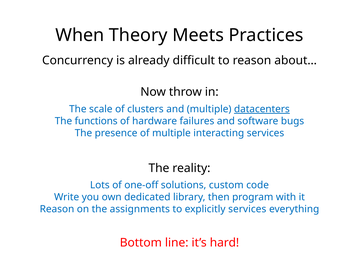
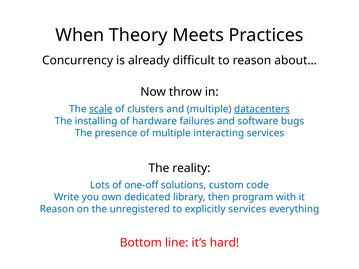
scale underline: none -> present (101, 109)
functions: functions -> installing (96, 121)
assignments: assignments -> unregistered (140, 209)
